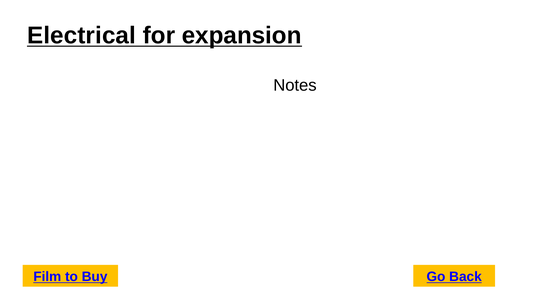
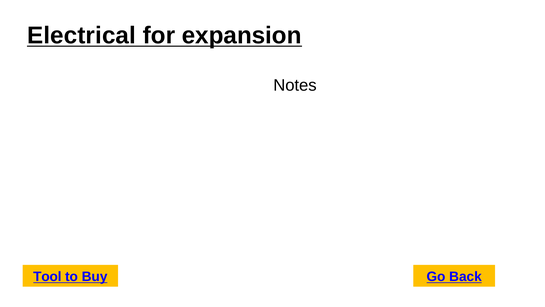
Film: Film -> Tool (47, 276)
